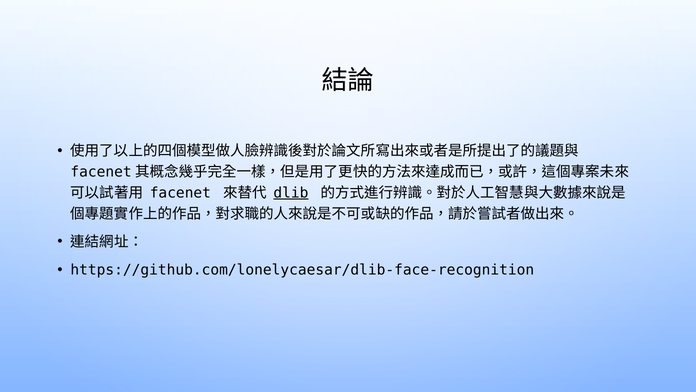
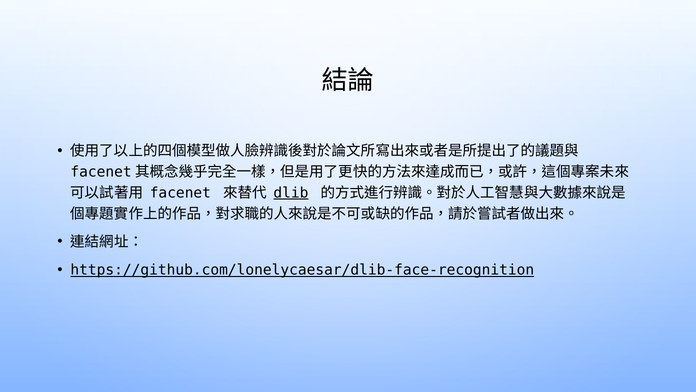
https://github.com/lonelycaesar/dlib-face-recognition underline: none -> present (302, 270)
